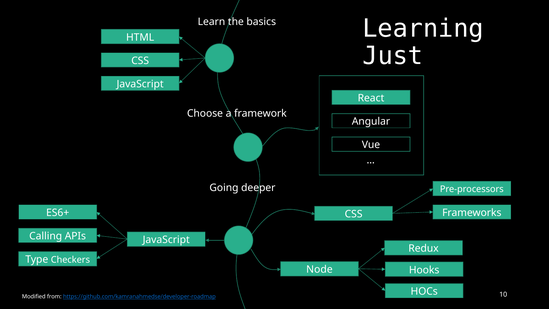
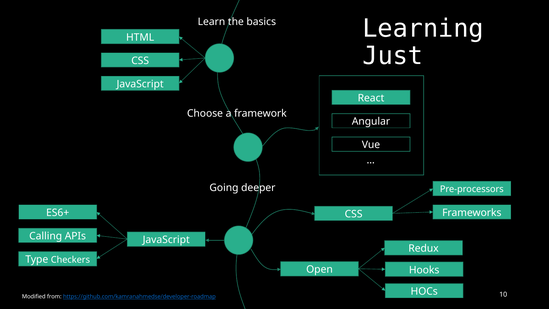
Node: Node -> Open (319, 269)
